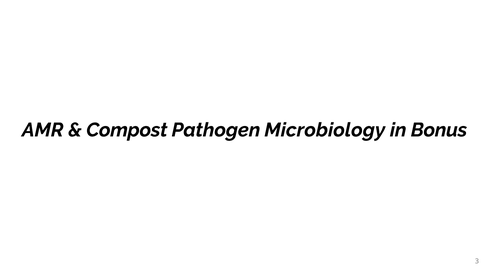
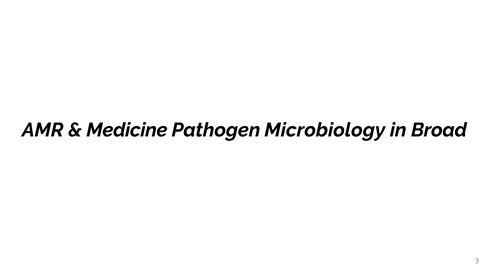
Compost: Compost -> Medicine (127, 130)
Bonus: Bonus -> Broad (439, 130)
